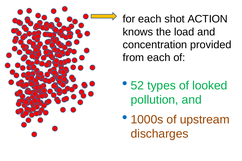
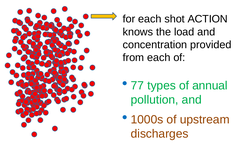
52: 52 -> 77 (137, 86)
looked: looked -> annual (210, 86)
